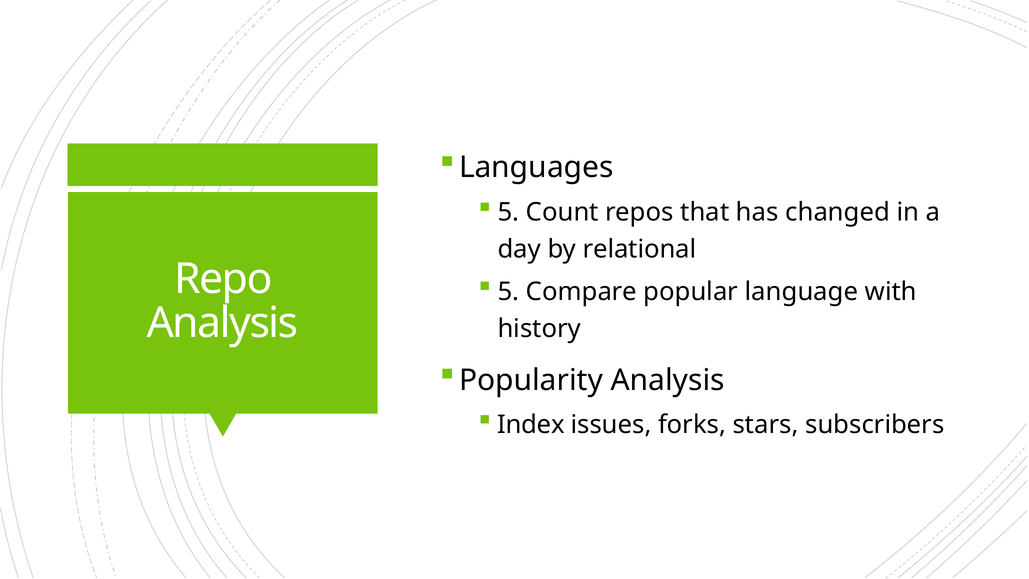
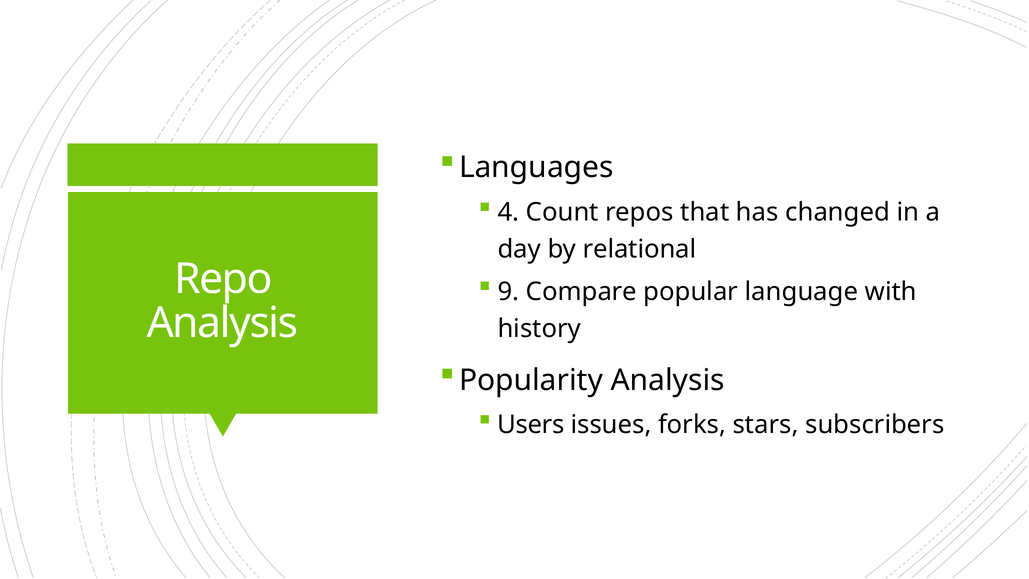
5: 5 -> 4 (508, 212)
5: 5 -> 9 (508, 291)
Index: Index -> Users (531, 425)
